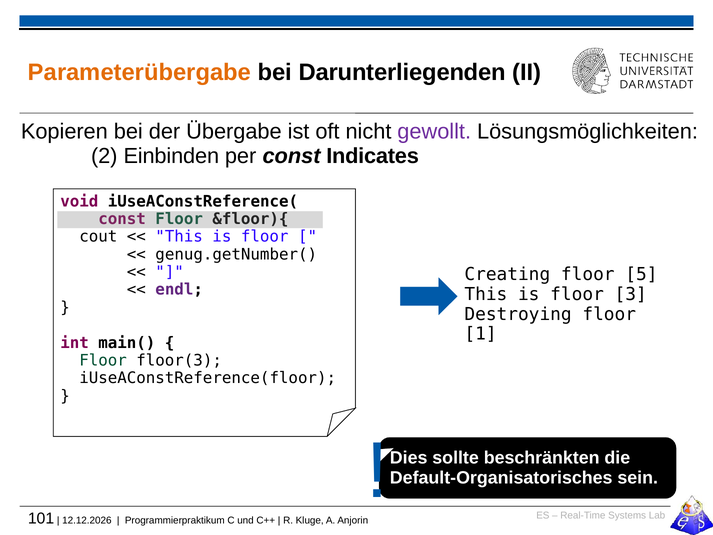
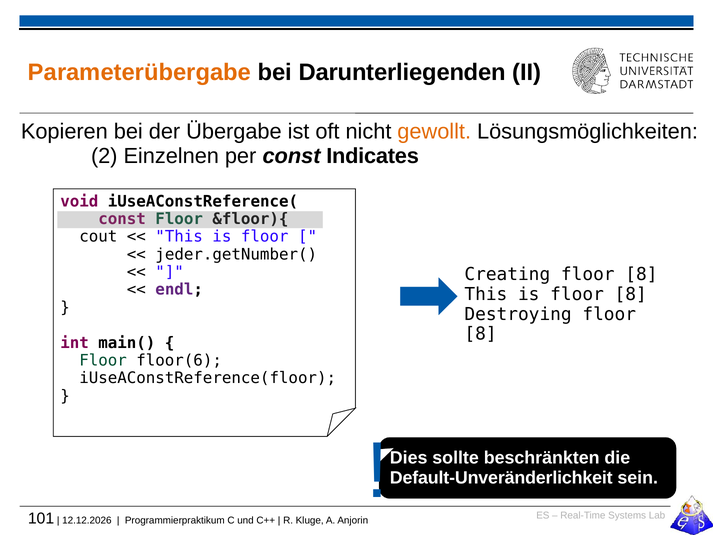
gewollt colour: purple -> orange (434, 132)
Einbinden: Einbinden -> Einzelnen (171, 156)
genug.getNumber(: genug.getNumber( -> jeder.getNumber( (236, 254)
Creating floor 5: 5 -> 8 (641, 274)
is floor 3: 3 -> 8 (631, 294)
1: 1 -> 8 (481, 334)
floor(3: floor(3 -> floor(6 (179, 360)
Default-Organisatorisches: Default-Organisatorisches -> Default-Unveränderlichkeit (501, 478)
